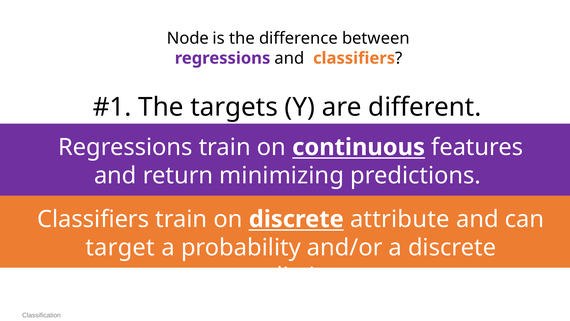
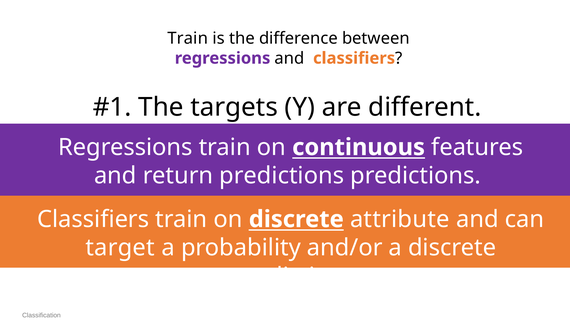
Node: Node -> Train (188, 38)
return minimizing: minimizing -> predictions (282, 176)
